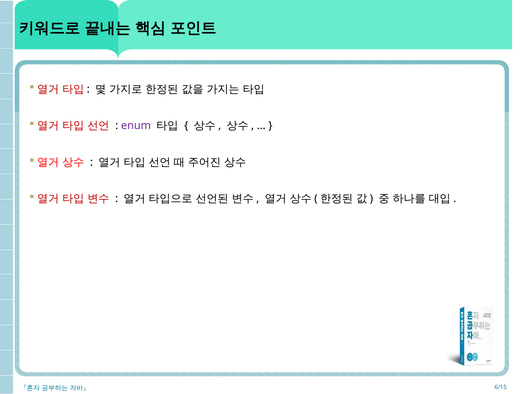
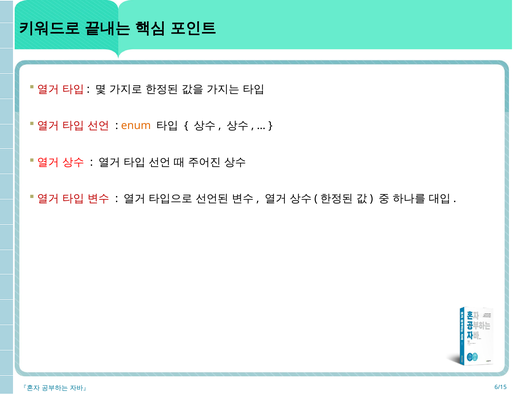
enum colour: purple -> orange (136, 126)
